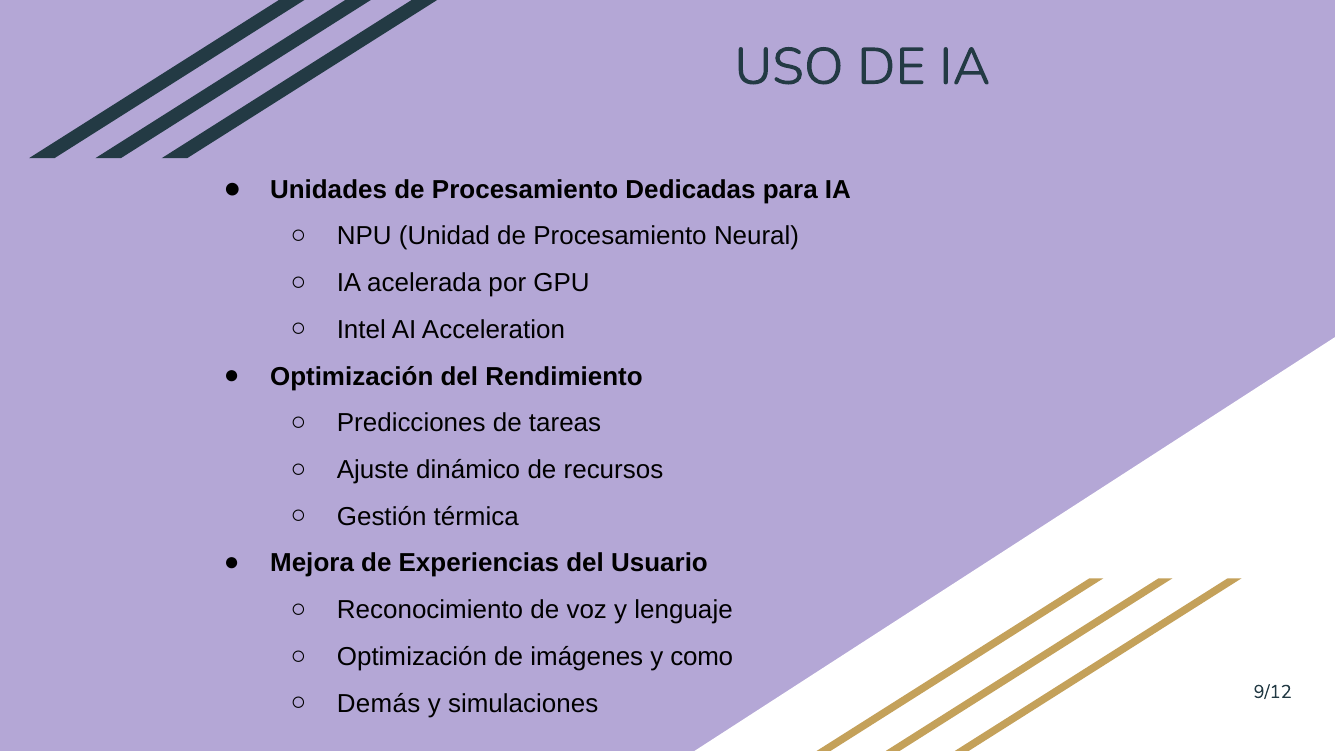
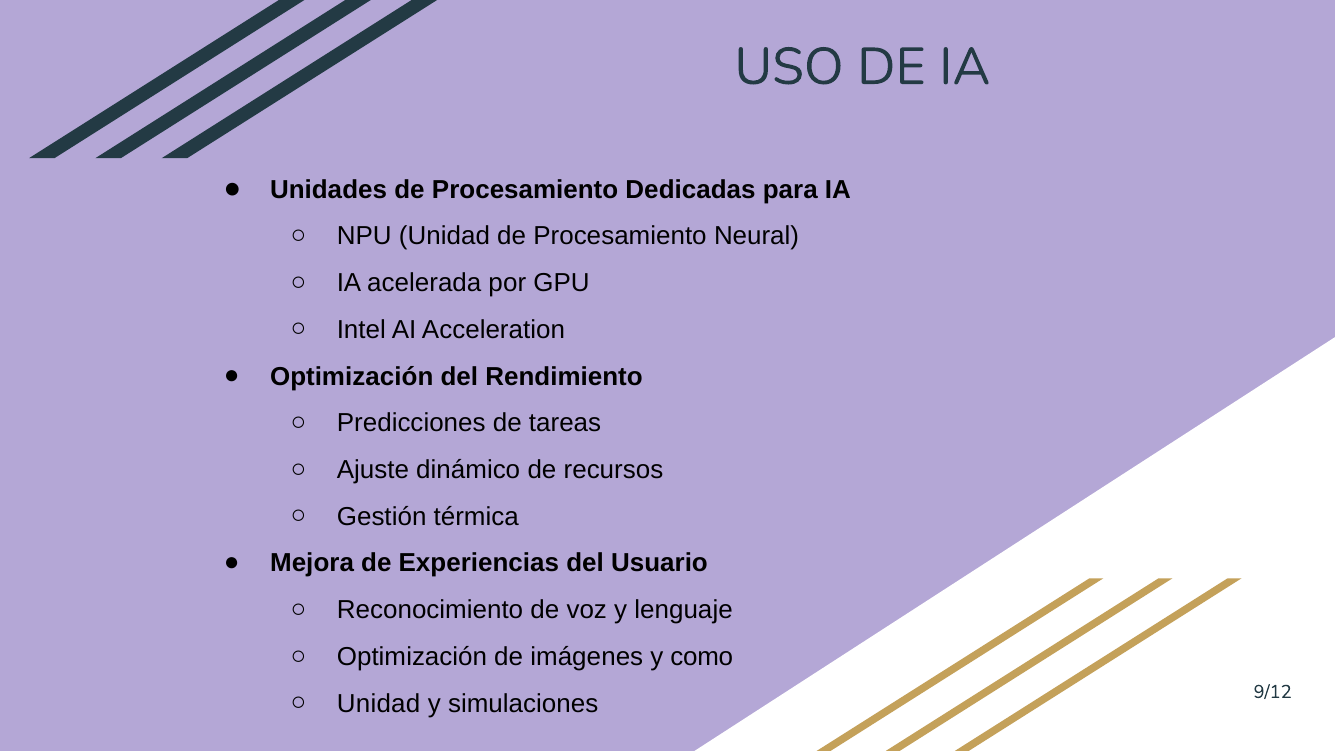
Demás: Demás -> Unidad (379, 704)
